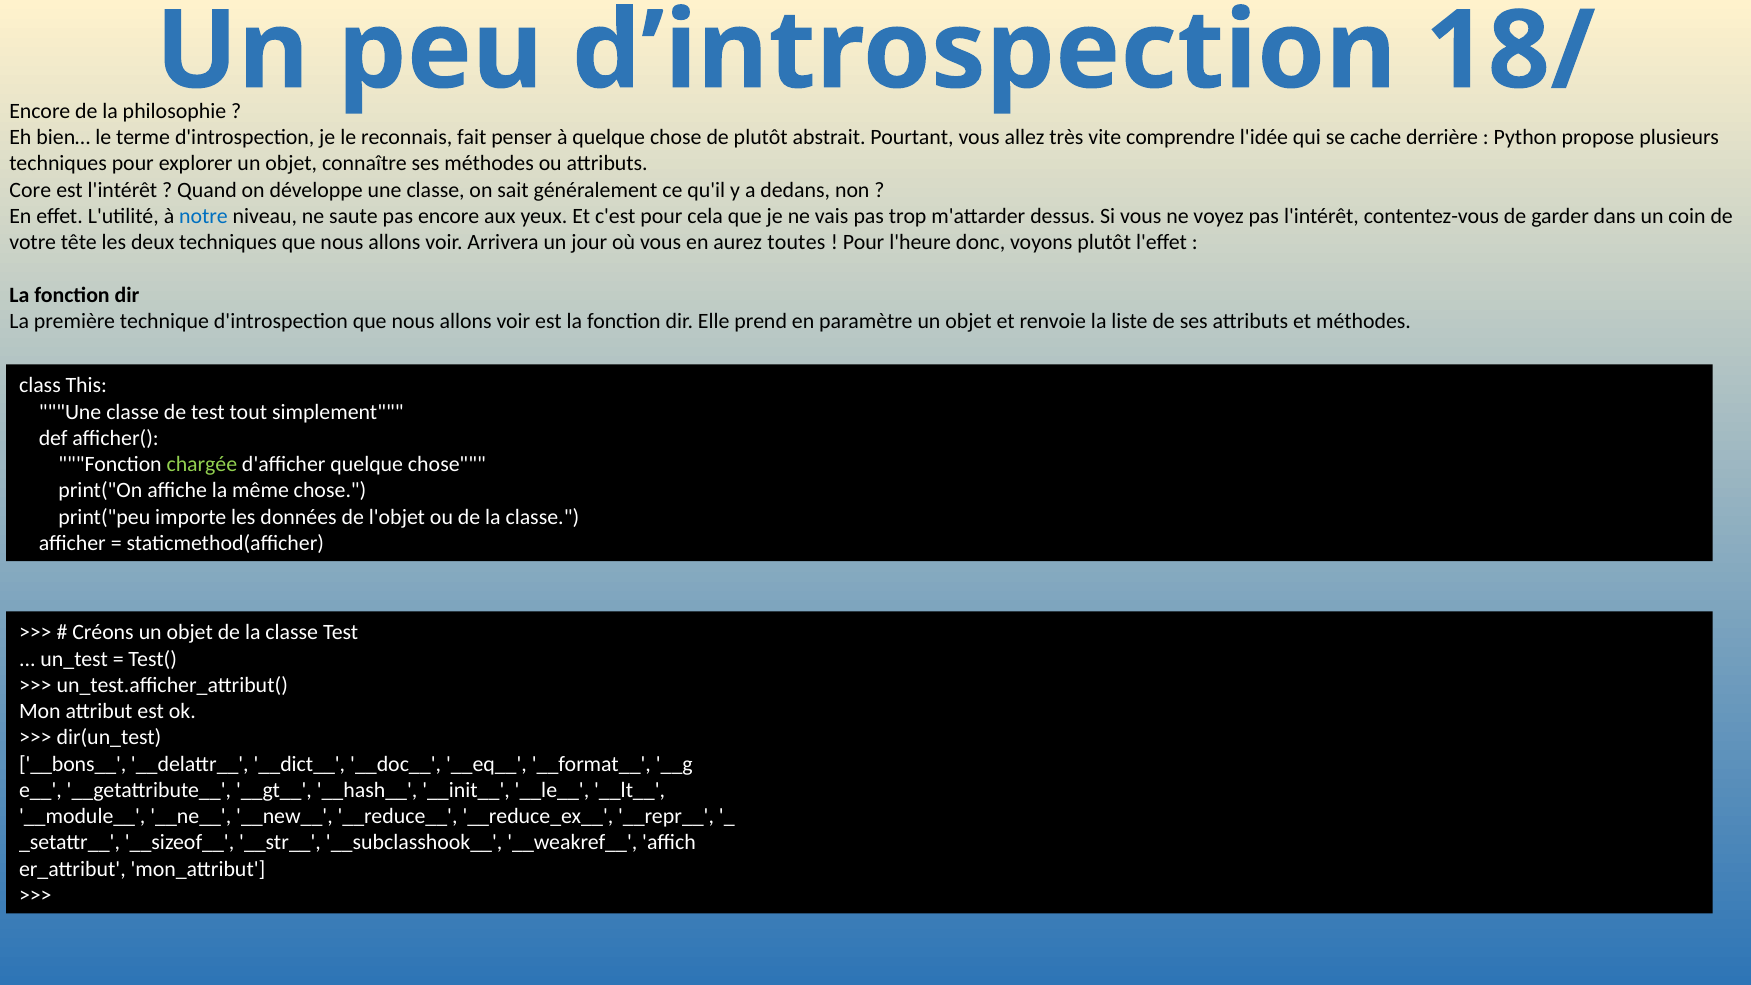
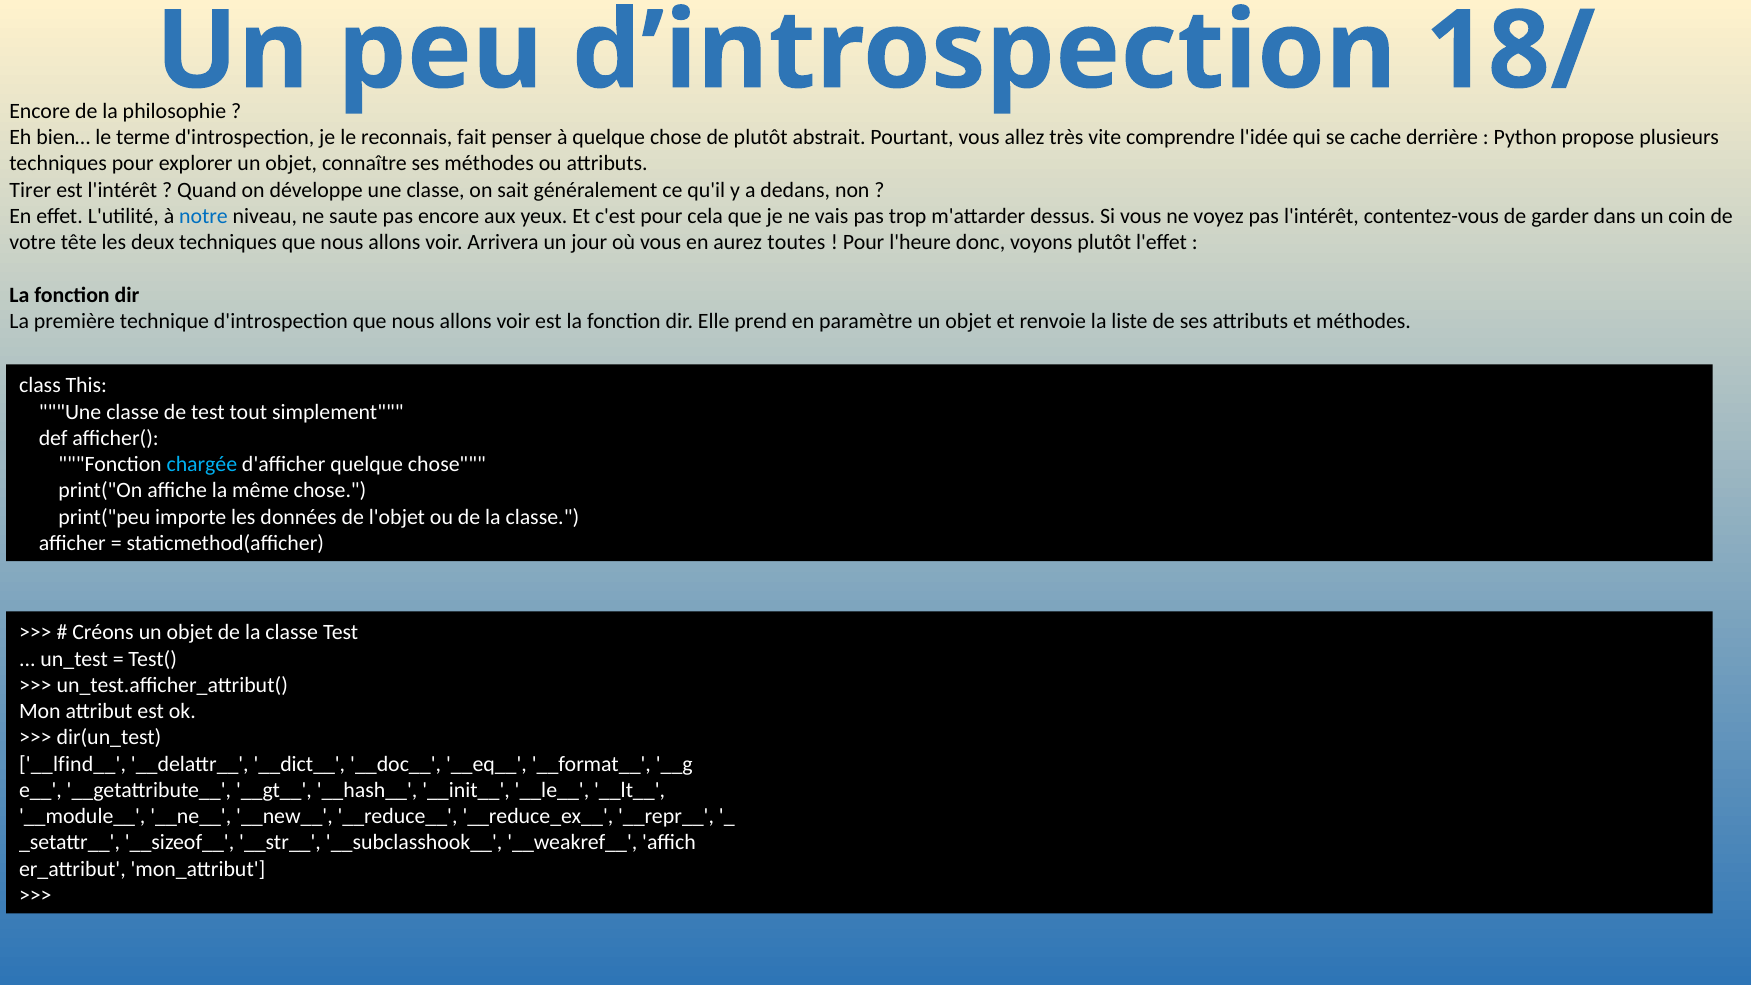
Core: Core -> Tirer (30, 190)
chargée colour: light green -> light blue (202, 464)
__bons__: __bons__ -> __lfind__ (73, 764)
